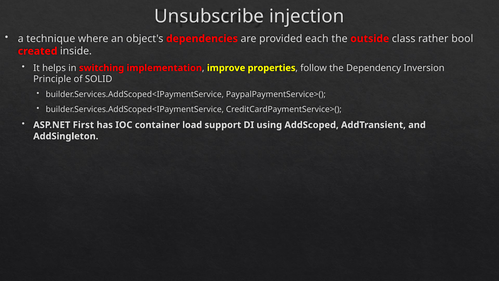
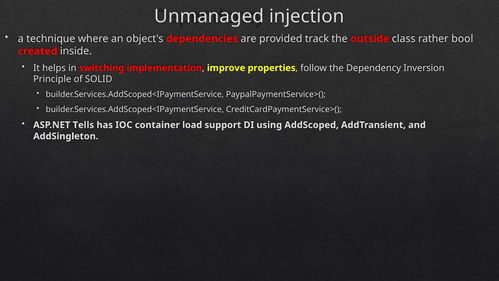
Unsubscribe: Unsubscribe -> Unmanaged (209, 16)
each: each -> track (317, 39)
First: First -> Tells (83, 125)
